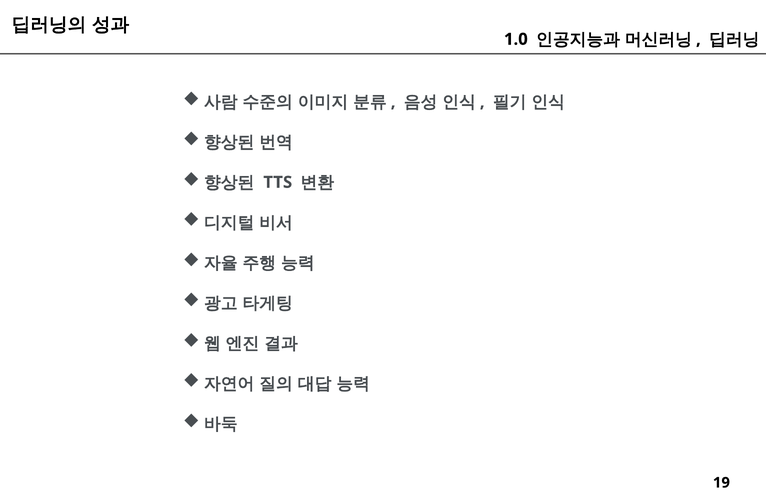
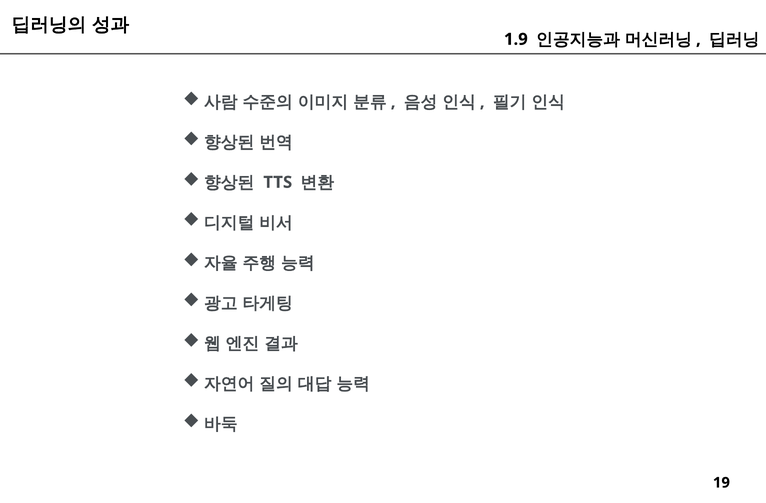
1.0: 1.0 -> 1.9 (516, 39)
